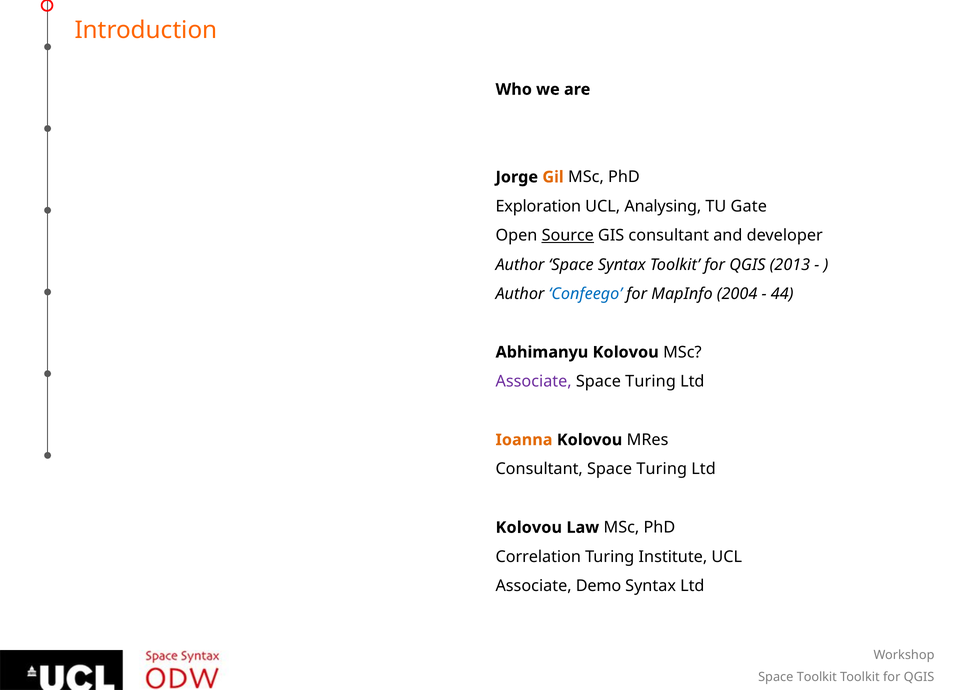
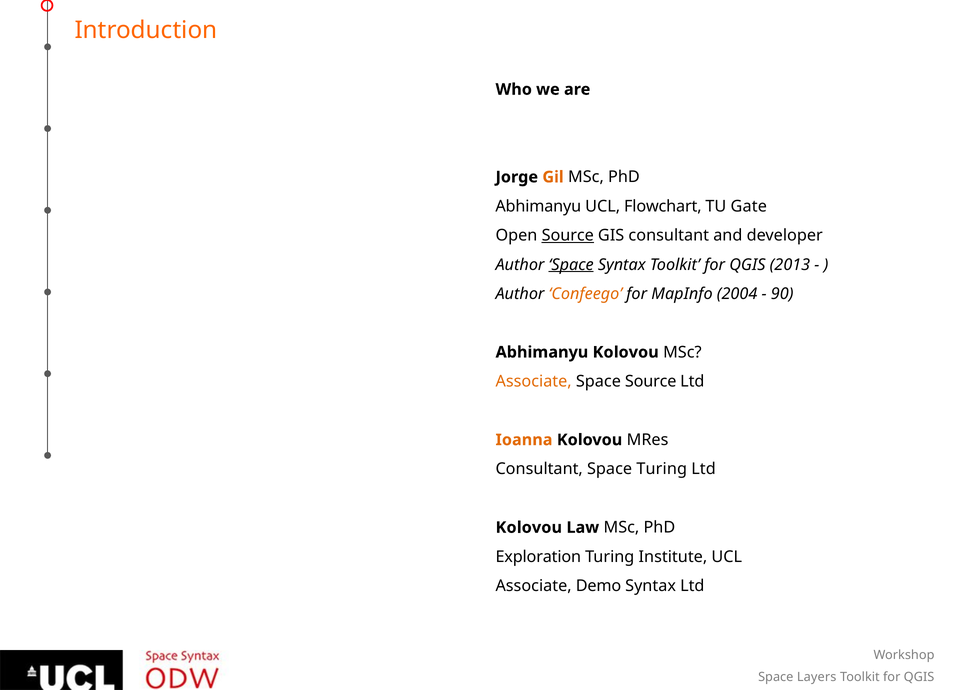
Exploration: Exploration -> Abhimanyu (538, 206)
Analysing: Analysing -> Flowchart (663, 206)
Space underline: none -> present (571, 264)
Confeego colour: blue -> orange (585, 294)
44: 44 -> 90 (782, 294)
Associate colour: purple -> orange (534, 381)
Turing: Turing -> Source (651, 381)
Correlation: Correlation -> Exploration (538, 556)
Space Toolkit: Toolkit -> Layers (817, 676)
